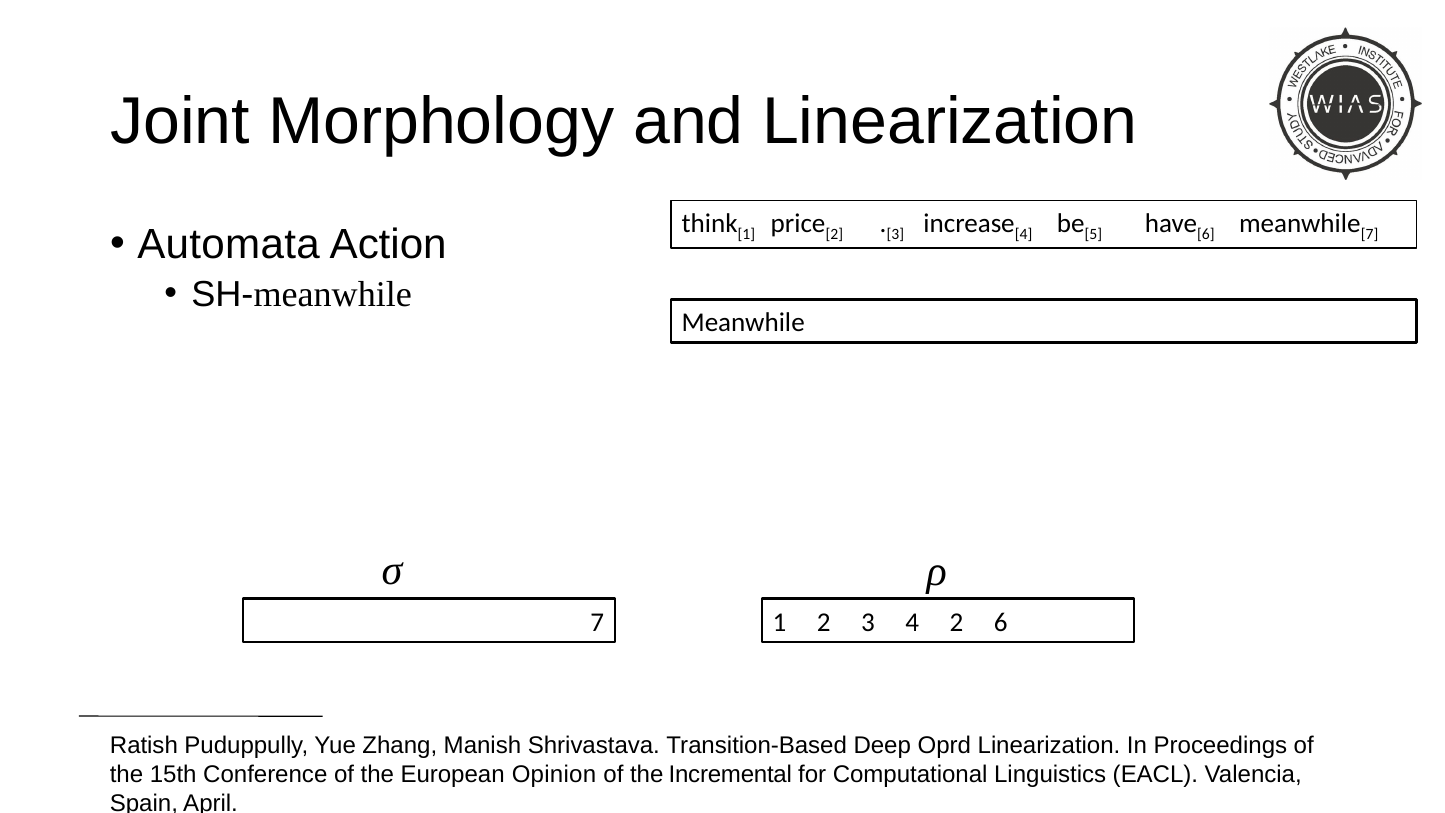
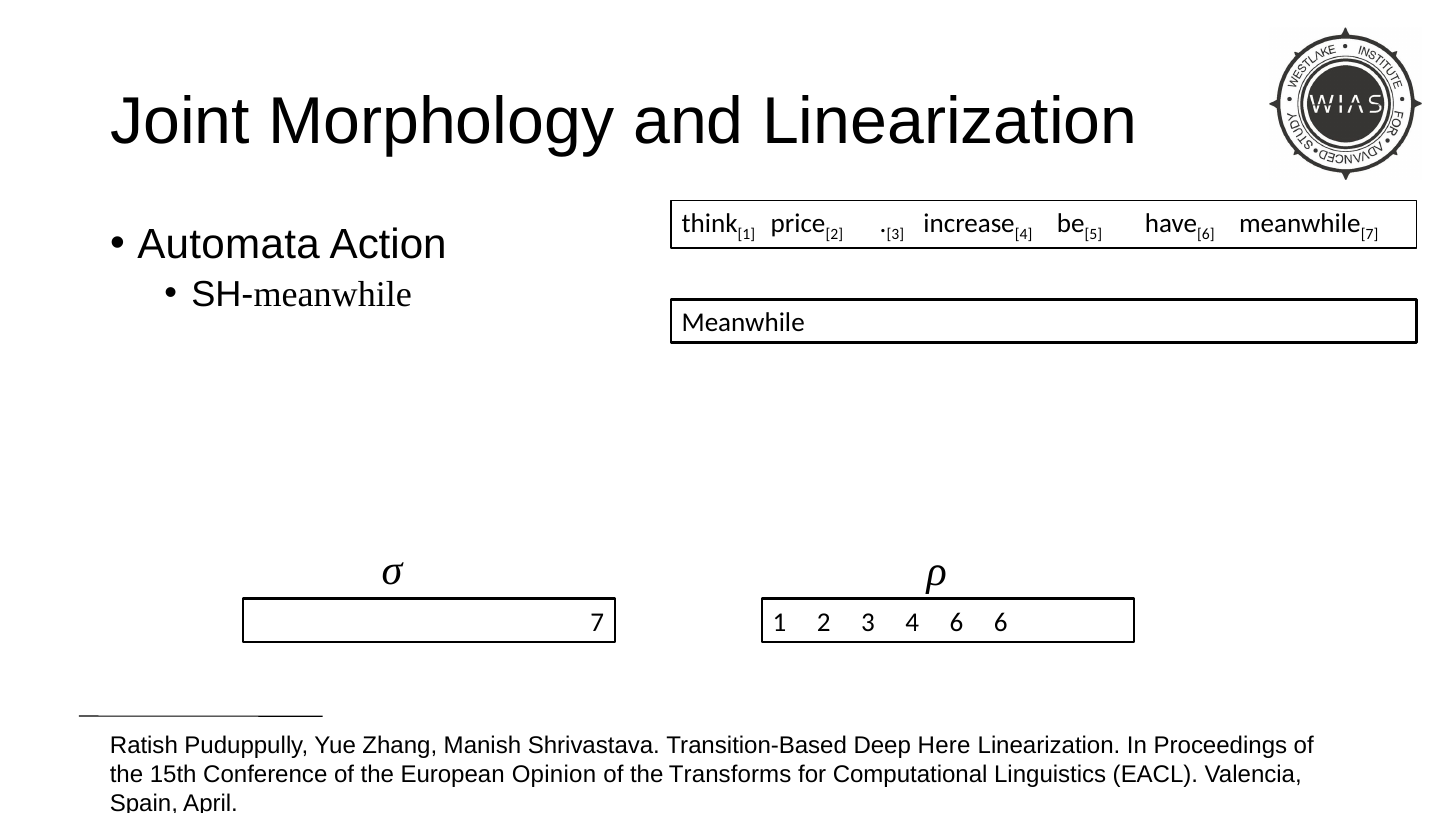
4 2: 2 -> 6 (957, 622)
Oprd: Oprd -> Here (944, 745)
Incremental: Incremental -> Transforms (730, 774)
